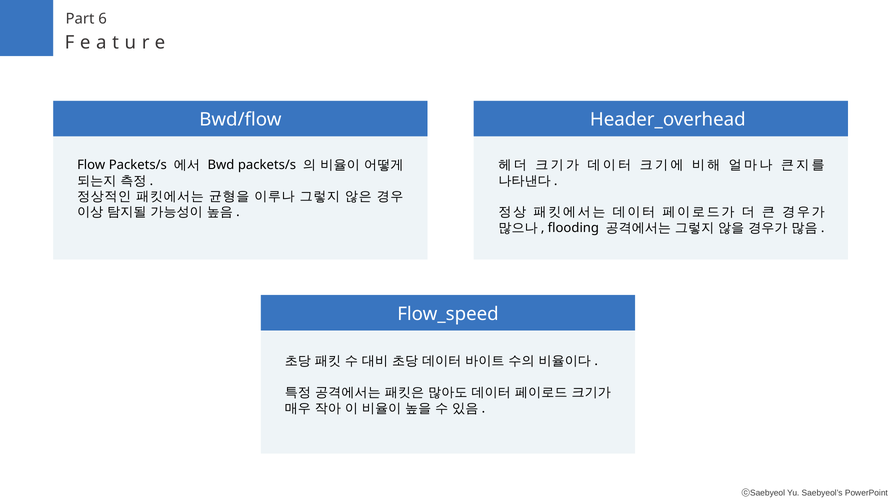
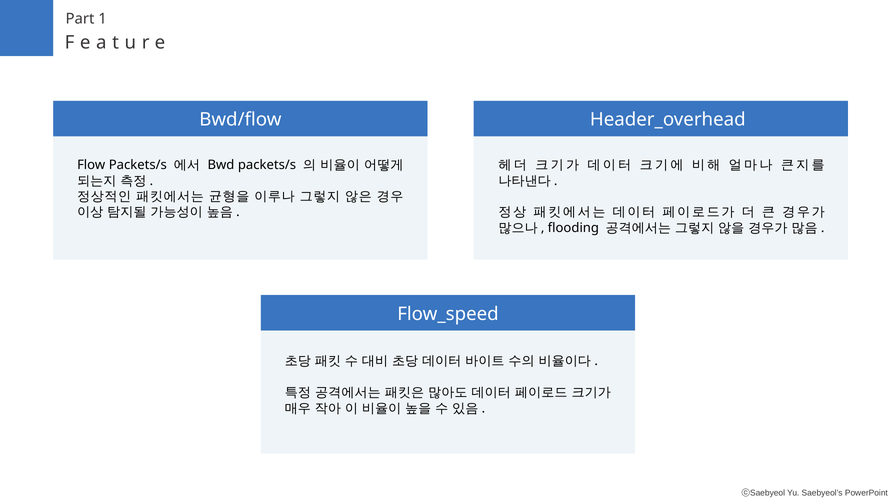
6: 6 -> 1 (103, 19)
